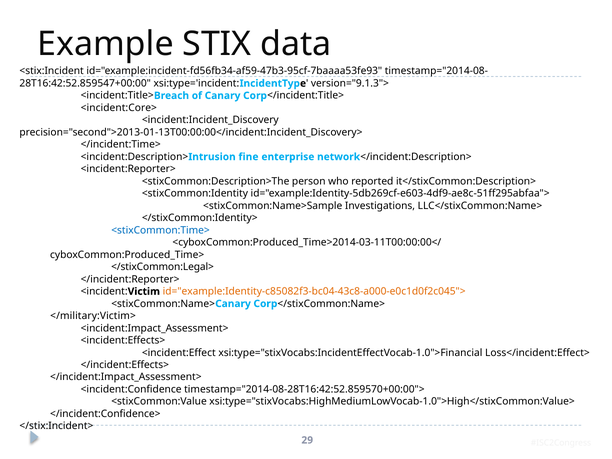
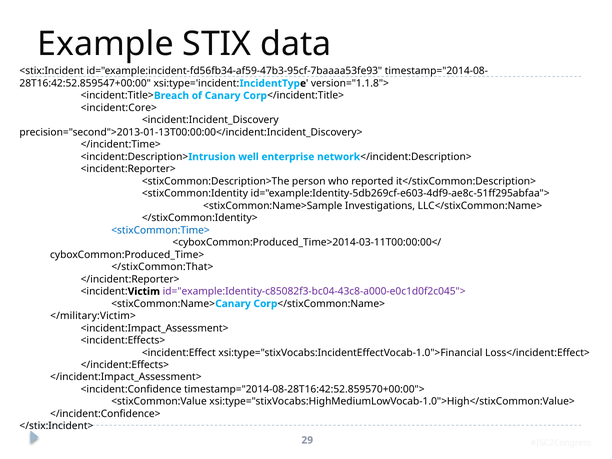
version="9.1.3">: version="9.1.3"> -> version="1.1.8"> (350, 83)
fine: fine -> well (249, 157)
</stixCommon:Legal>: </stixCommon:Legal> -> </stixCommon:That> (162, 267)
id="example:Identity-c85082f3-bc04-43c8-a000-e0c1d0f2c045"> colour: orange -> purple (314, 291)
